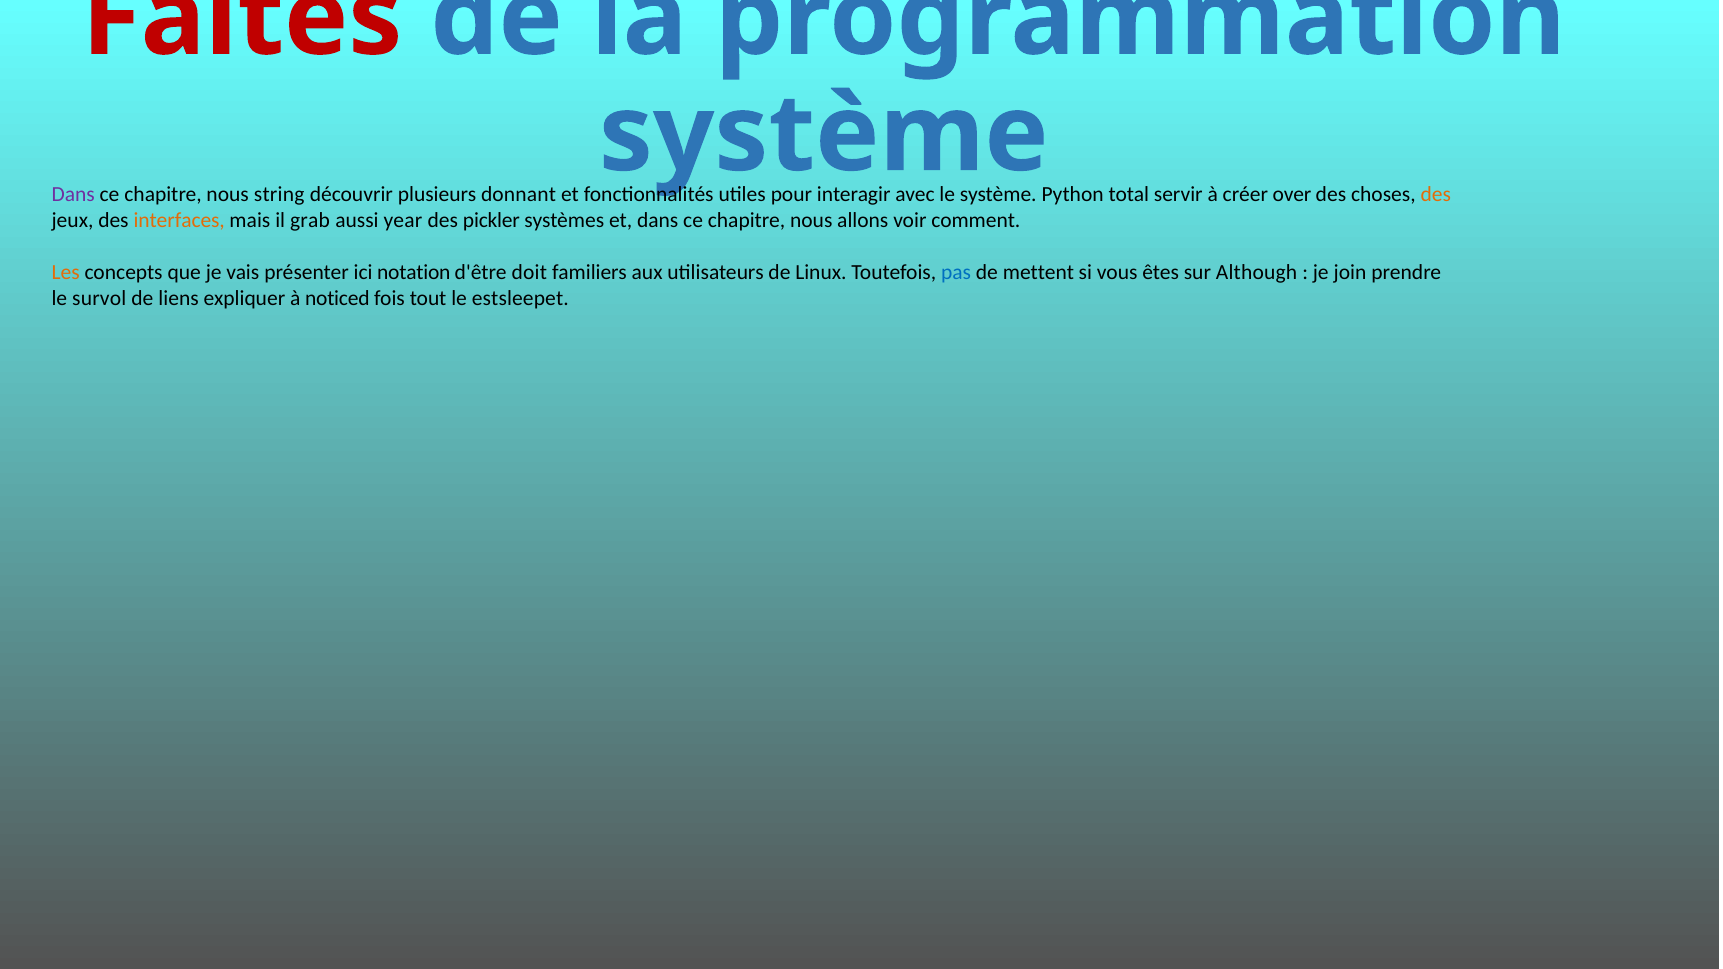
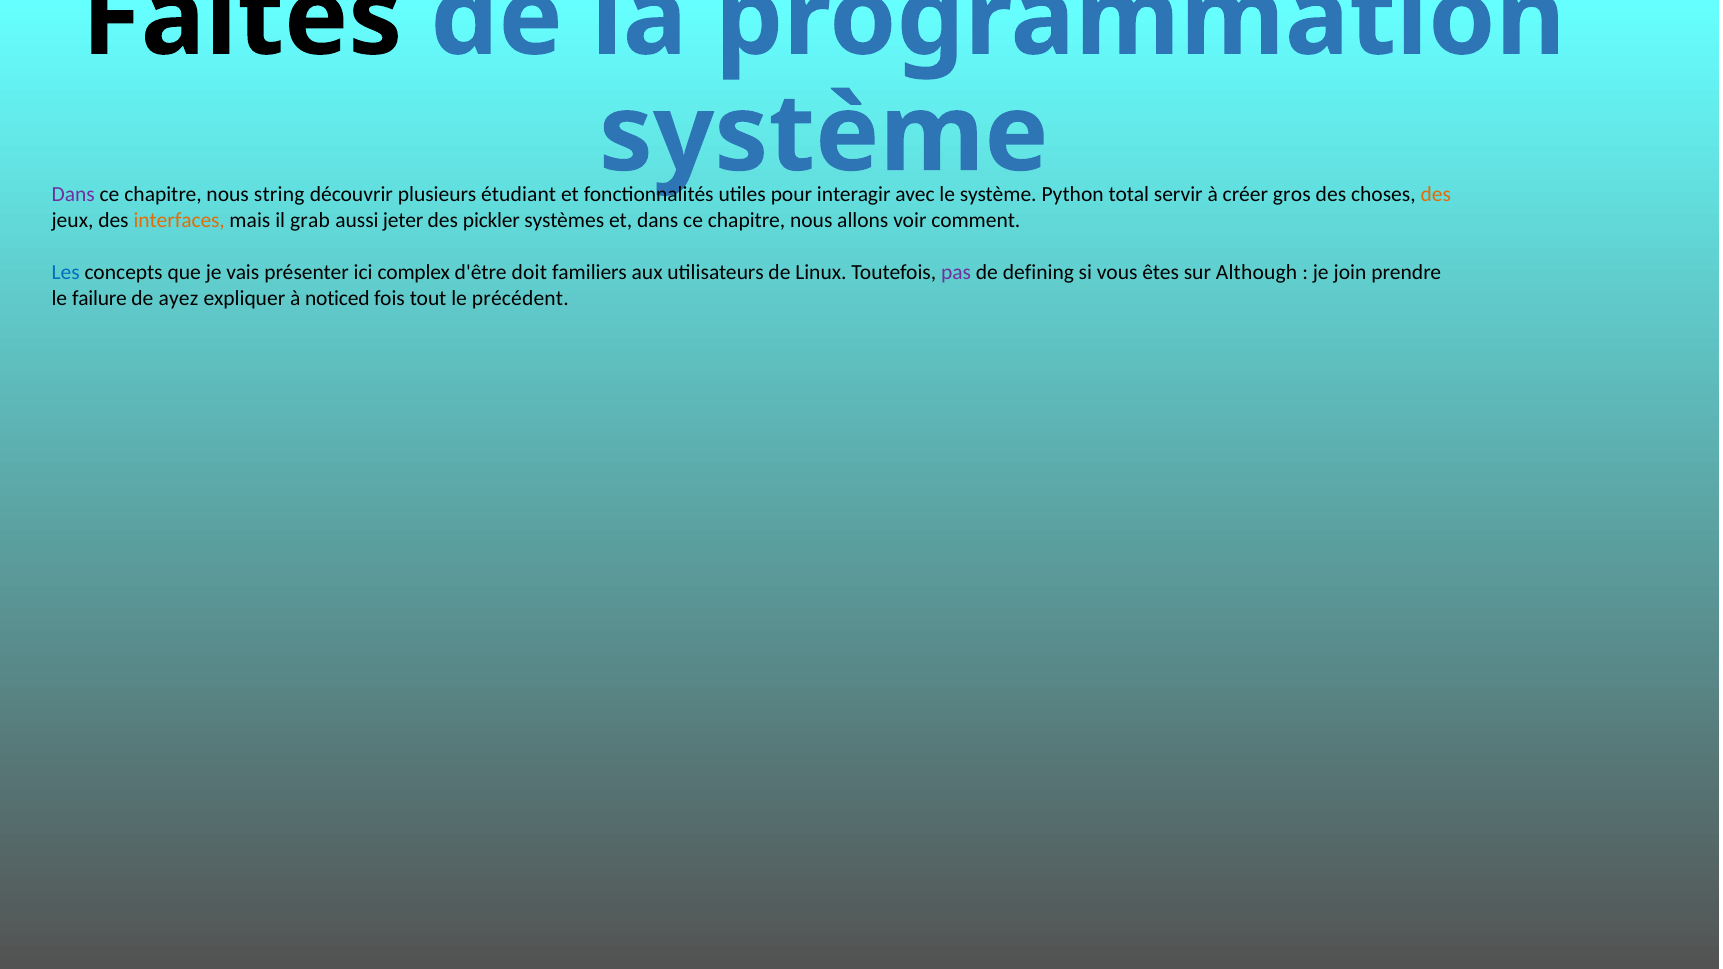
Faites colour: red -> black (242, 18)
donnant: donnant -> étudiant (519, 195)
over: over -> gros (1292, 195)
year: year -> jeter (403, 221)
Les colour: orange -> blue (66, 272)
notation: notation -> complex (414, 272)
pas colour: blue -> purple (956, 272)
mettent: mettent -> defining (1038, 272)
survol: survol -> failure (99, 298)
liens: liens -> ayez (178, 298)
estsleepet: estsleepet -> précédent (520, 298)
